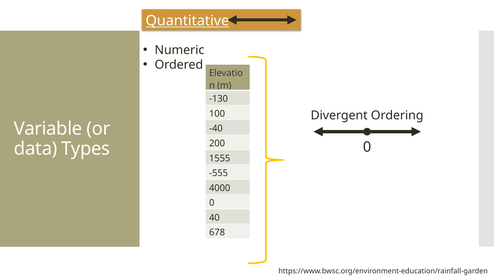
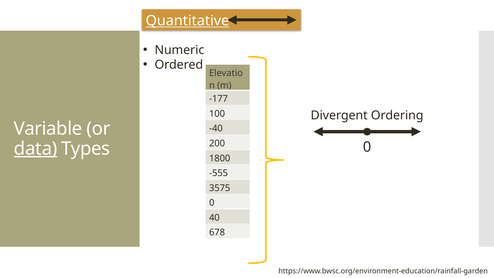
-130: -130 -> -177 (219, 99)
data underline: none -> present (36, 149)
1555: 1555 -> 1800 (220, 158)
4000: 4000 -> 3575 (220, 188)
